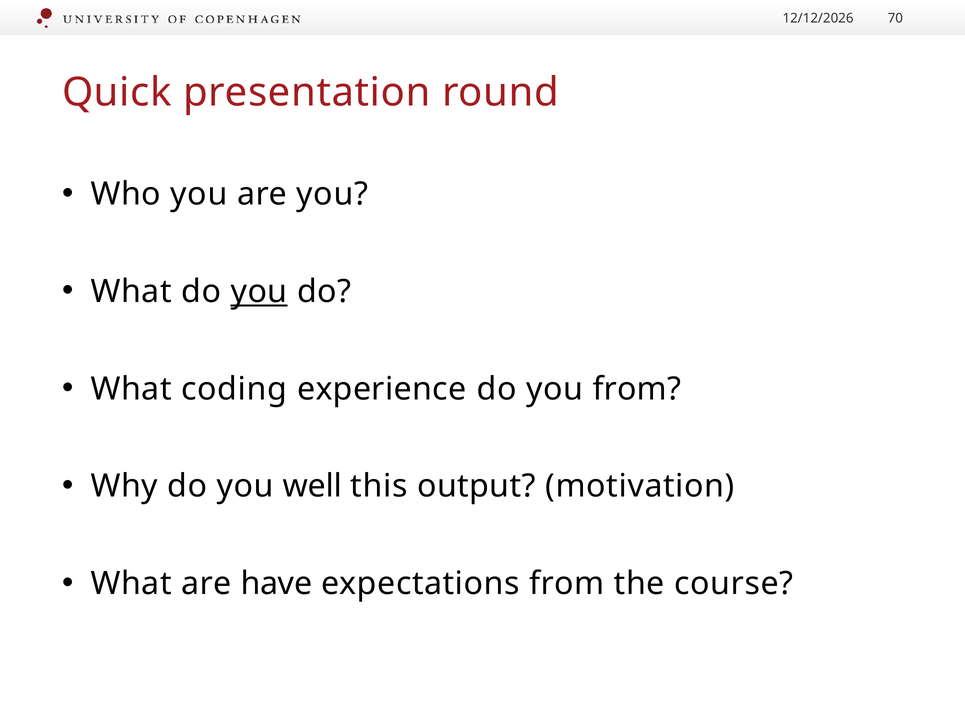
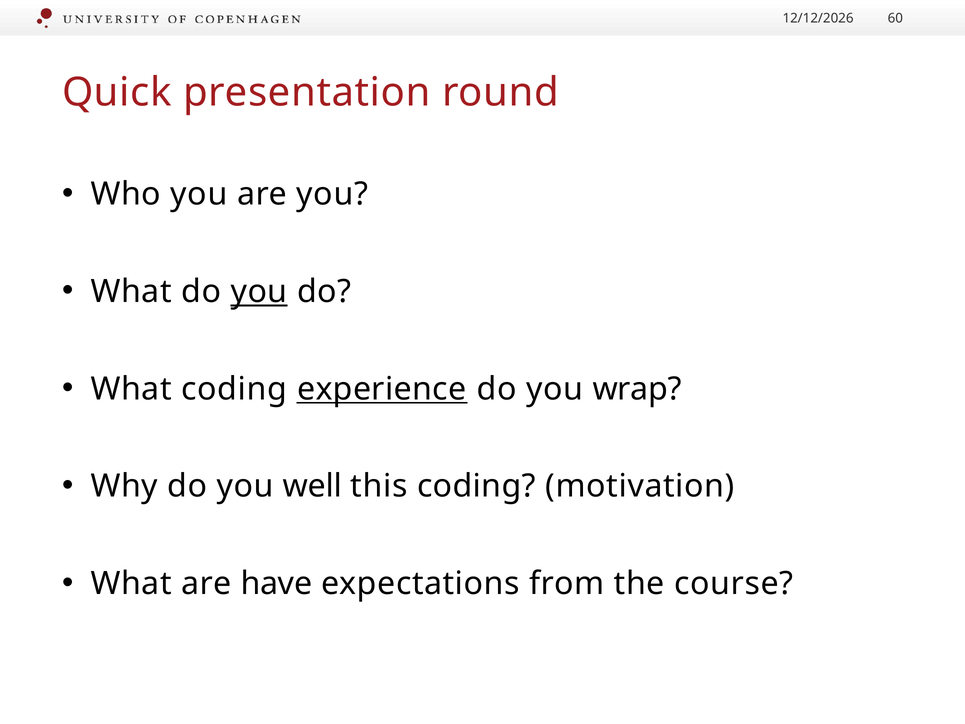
70: 70 -> 60 (895, 18)
experience underline: none -> present (382, 389)
you from: from -> wrap (637, 389)
this output: output -> coding (476, 486)
